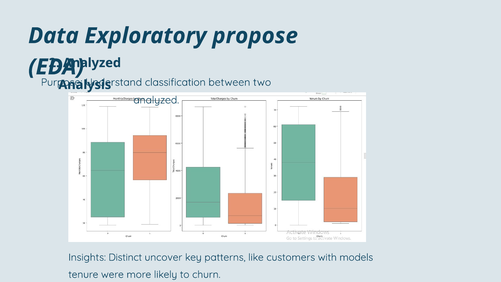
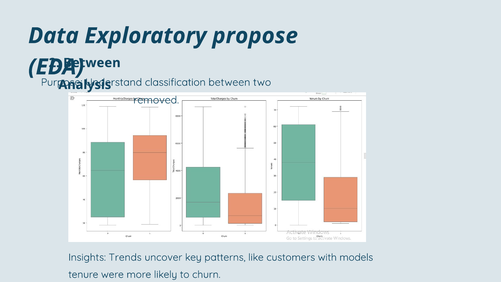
Analyzed: Analyzed -> Between (92, 63)
analyzed: analyzed -> removed (156, 100)
Distinct: Distinct -> Trends (125, 257)
